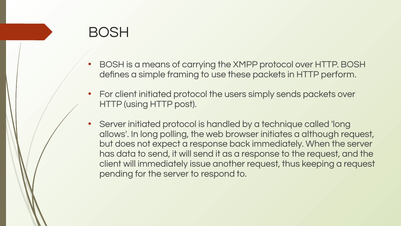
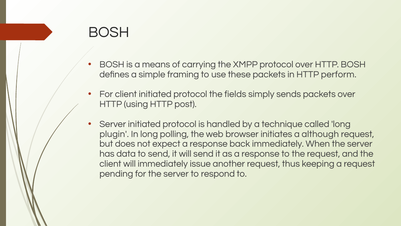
users: users -> fields (235, 94)
allows: allows -> plugin (114, 134)
